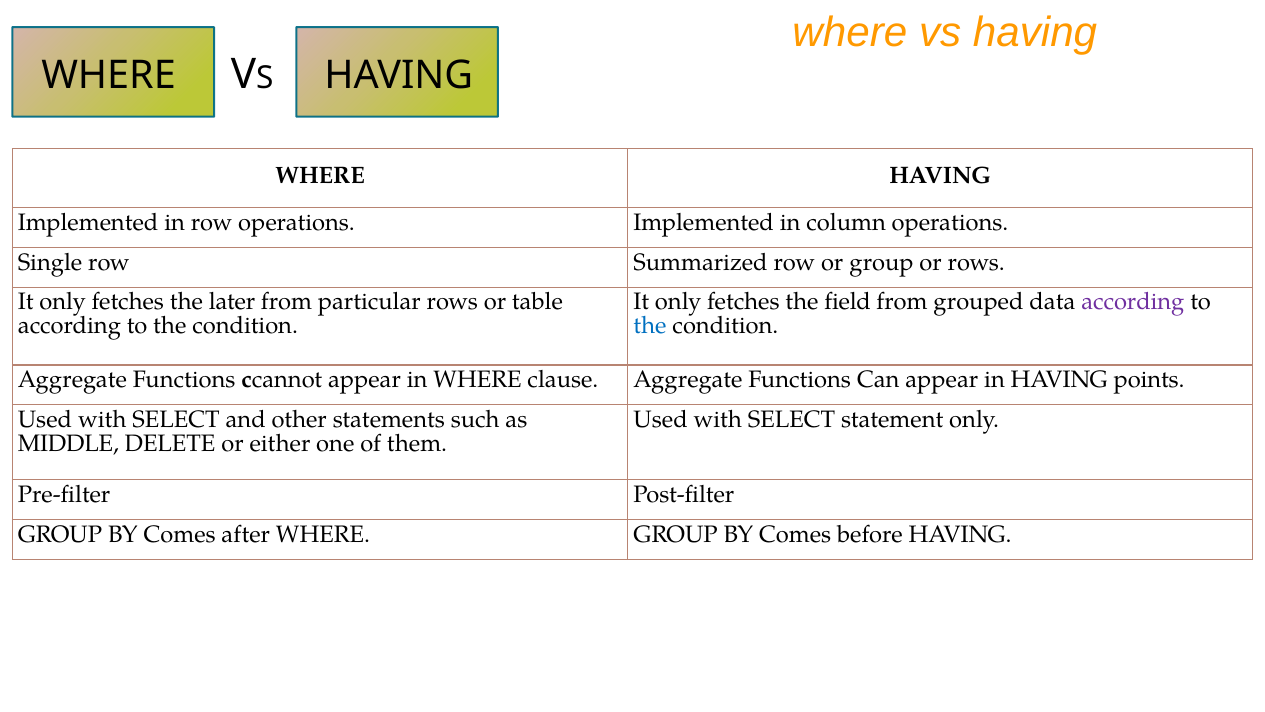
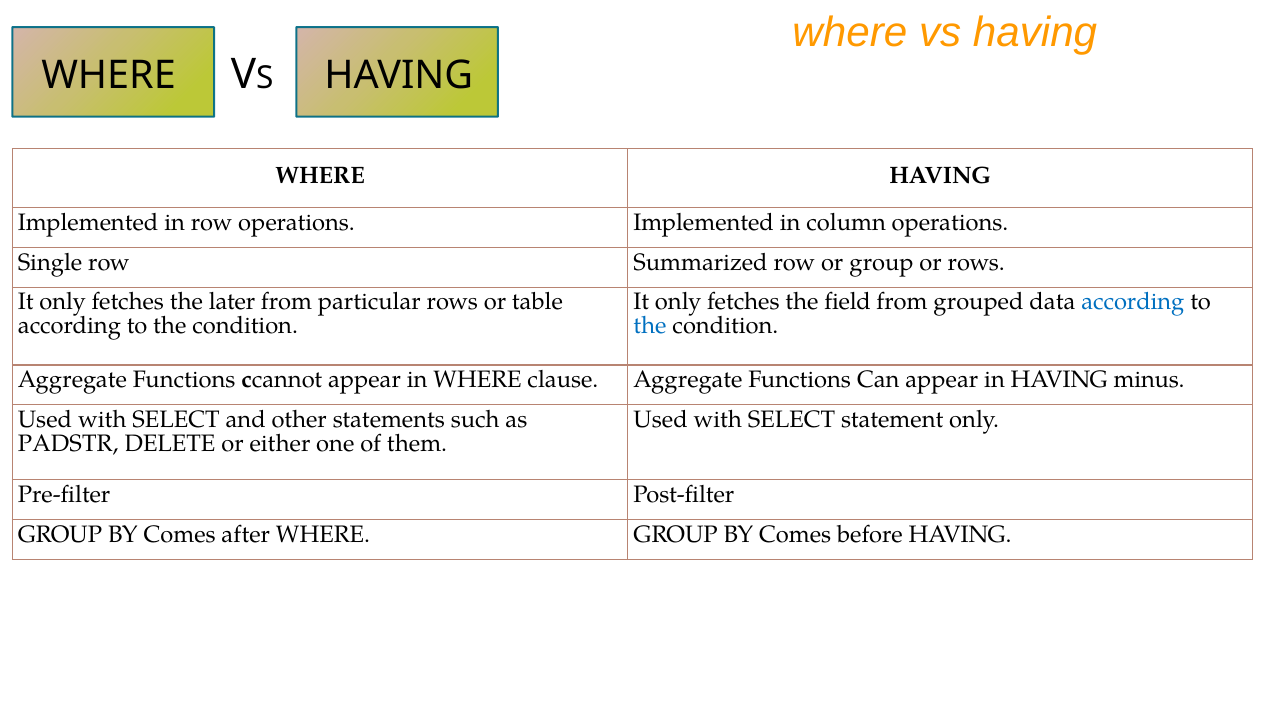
according colour: purple -> blue (1133, 302)
points: points -> minus (1149, 380)
MIDDLE: MIDDLE -> PADSTR (68, 443)
